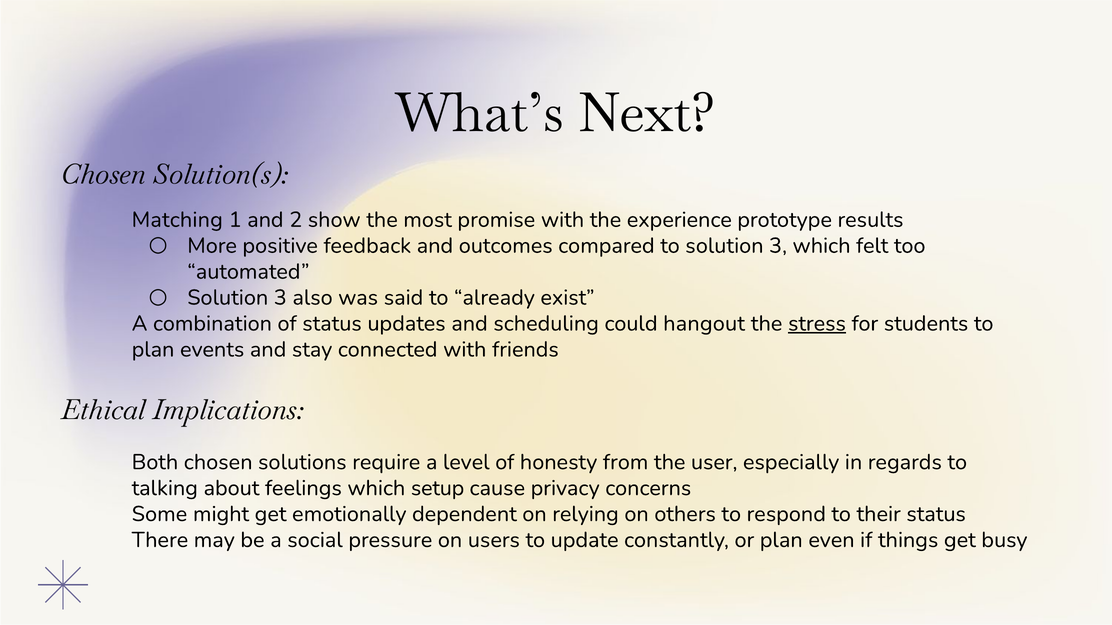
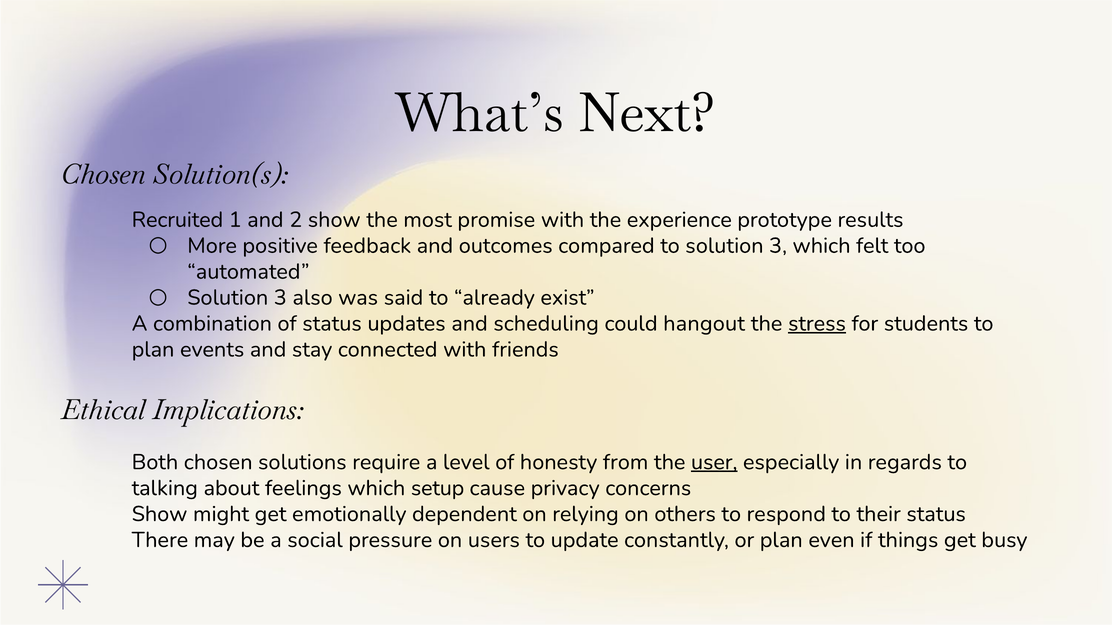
Matching: Matching -> Recruited (177, 220)
user underline: none -> present (714, 462)
Some: Some -> Show (160, 514)
